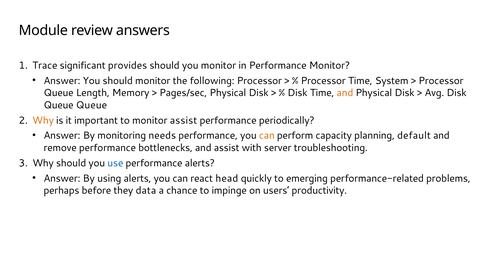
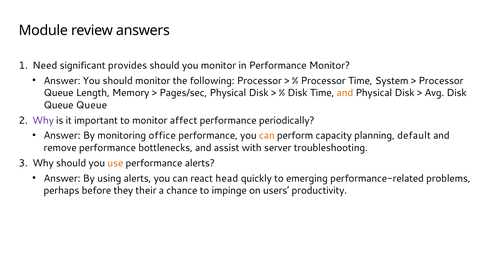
Trace: Trace -> Need (45, 65)
Why colour: orange -> purple (43, 120)
monitor assist: assist -> affect (184, 120)
needs: needs -> office (162, 135)
use colour: blue -> orange (115, 163)
data: data -> their (146, 190)
